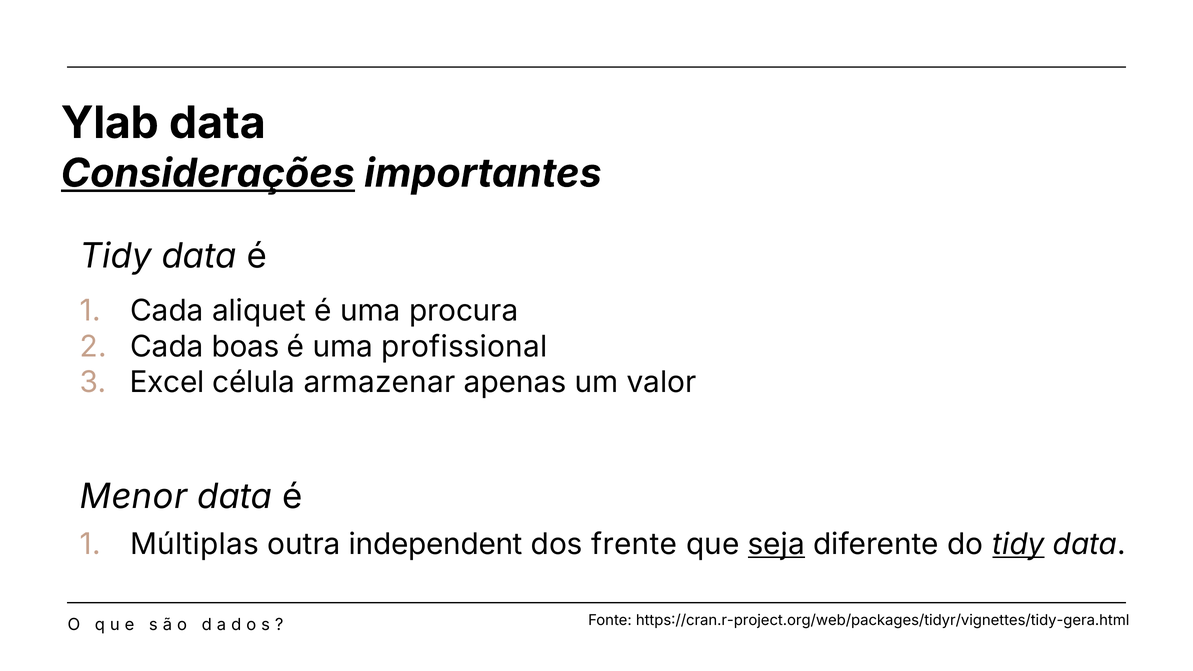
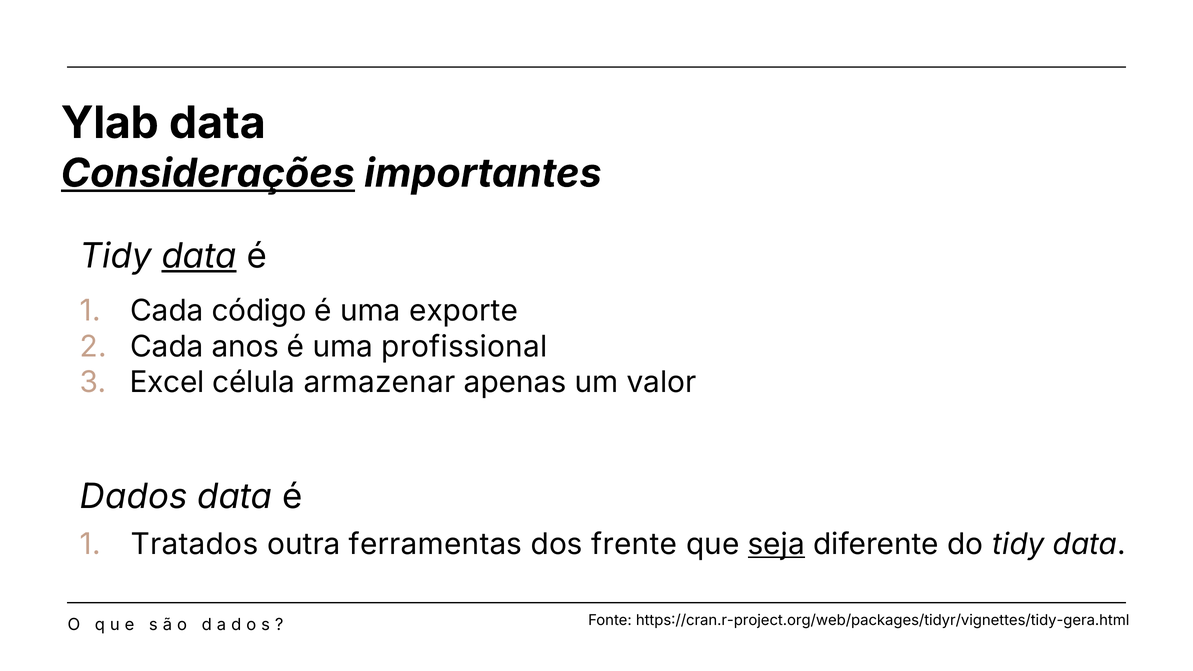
data underline: none -> present (199, 256)
aliquet: aliquet -> código (259, 311)
procura: procura -> exporte (464, 311)
boas: boas -> anos (245, 347)
Menor: Menor -> Dados (134, 497)
Múltiplas: Múltiplas -> Tratados (194, 545)
independent: independent -> ferramentas (436, 545)
tidy underline: present -> none (1019, 545)
